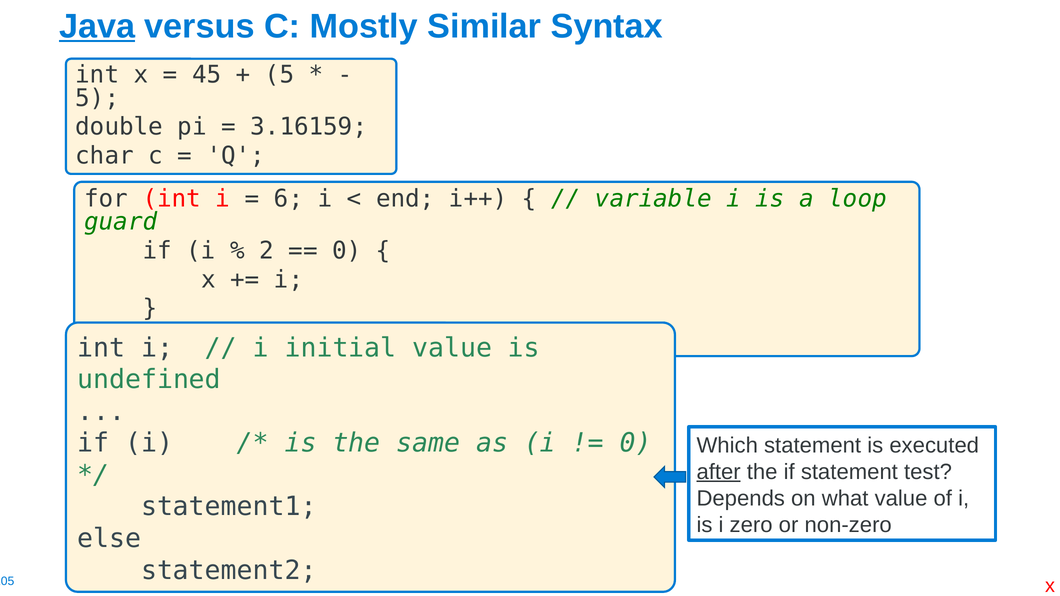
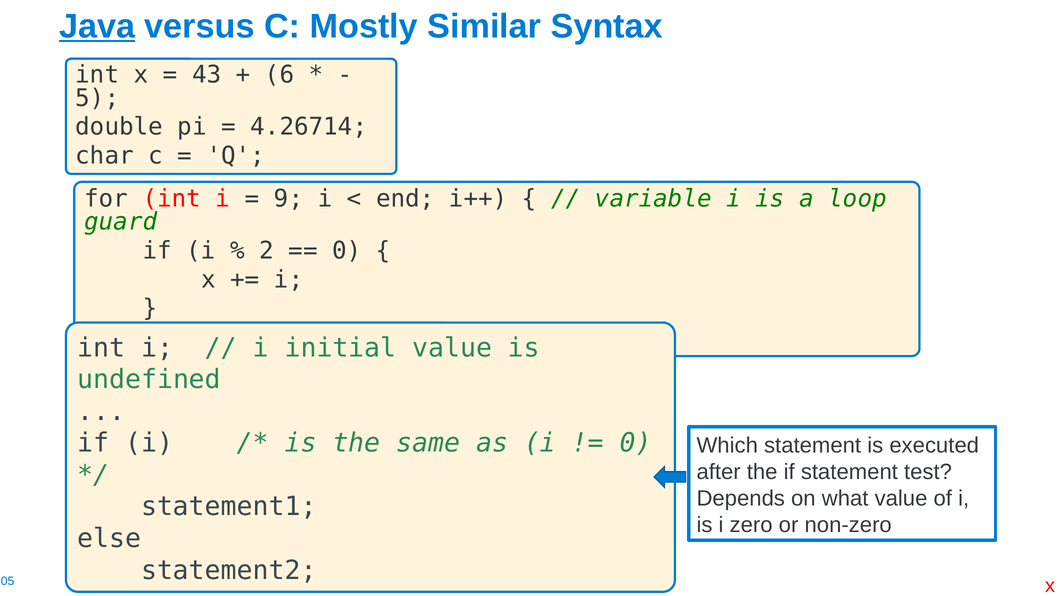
45: 45 -> 43 (207, 75)
5: 5 -> 6 (280, 75)
3.16159: 3.16159 -> 4.26714 (309, 127)
6: 6 -> 9 (289, 199)
after underline: present -> none (719, 472)
